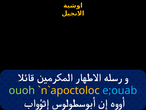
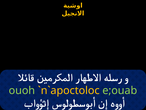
e;ouab colour: light blue -> light green (120, 90)
